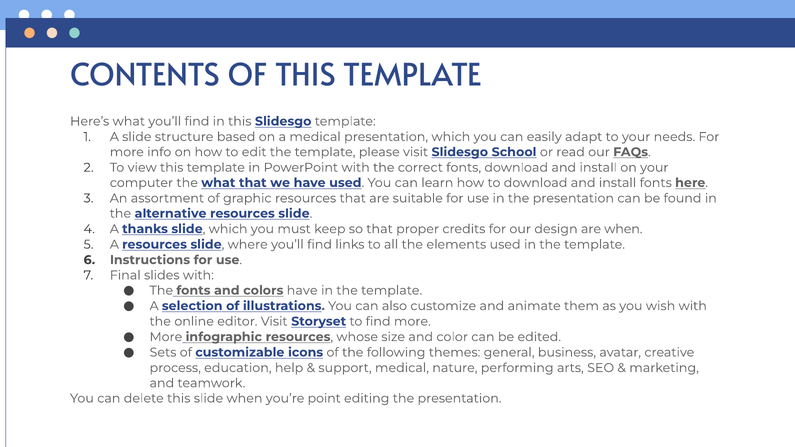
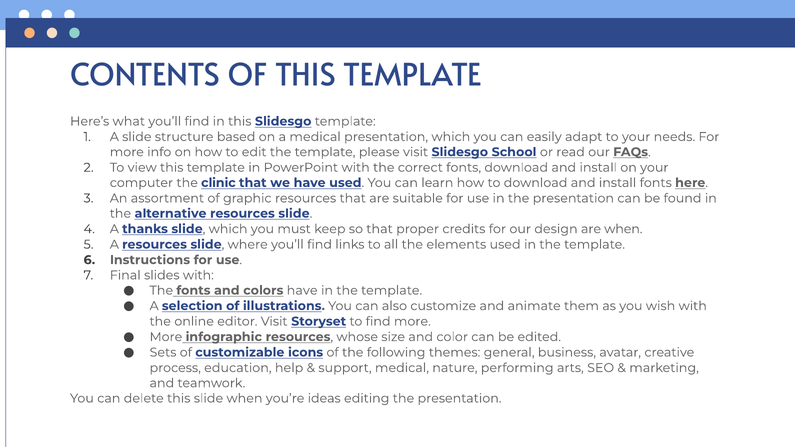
the what: what -> clinic (218, 183)
point: point -> ideas (324, 399)
